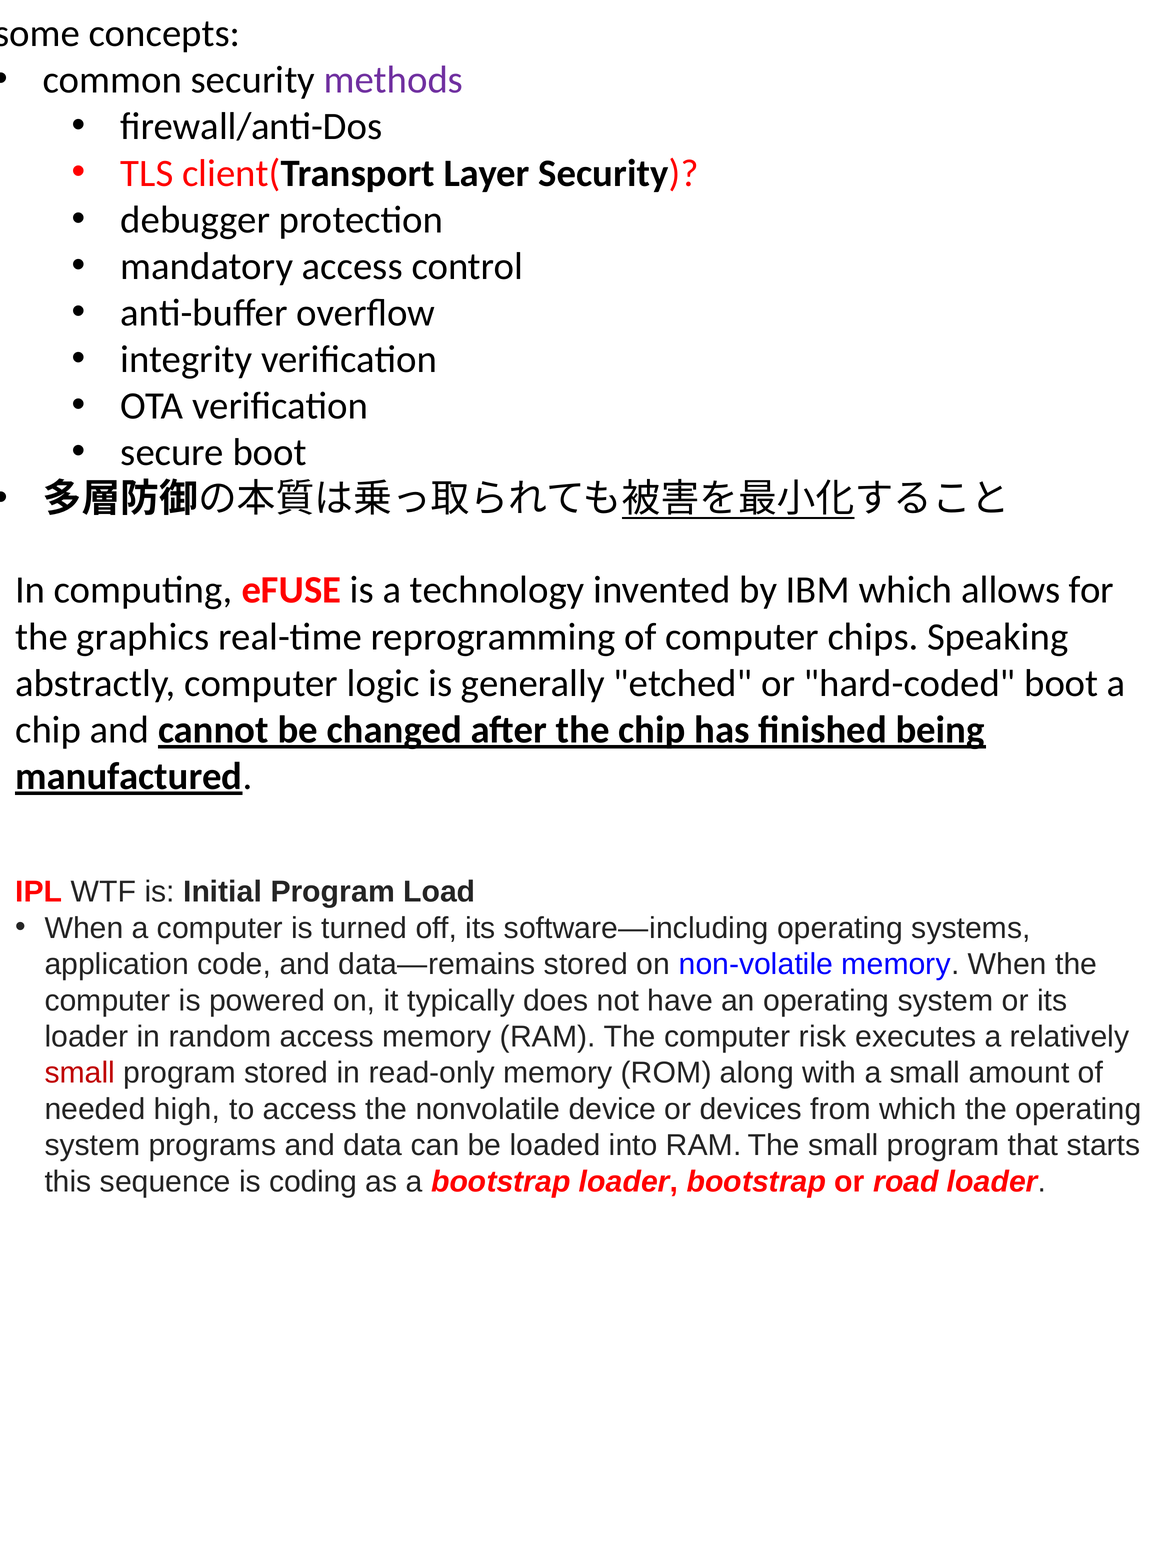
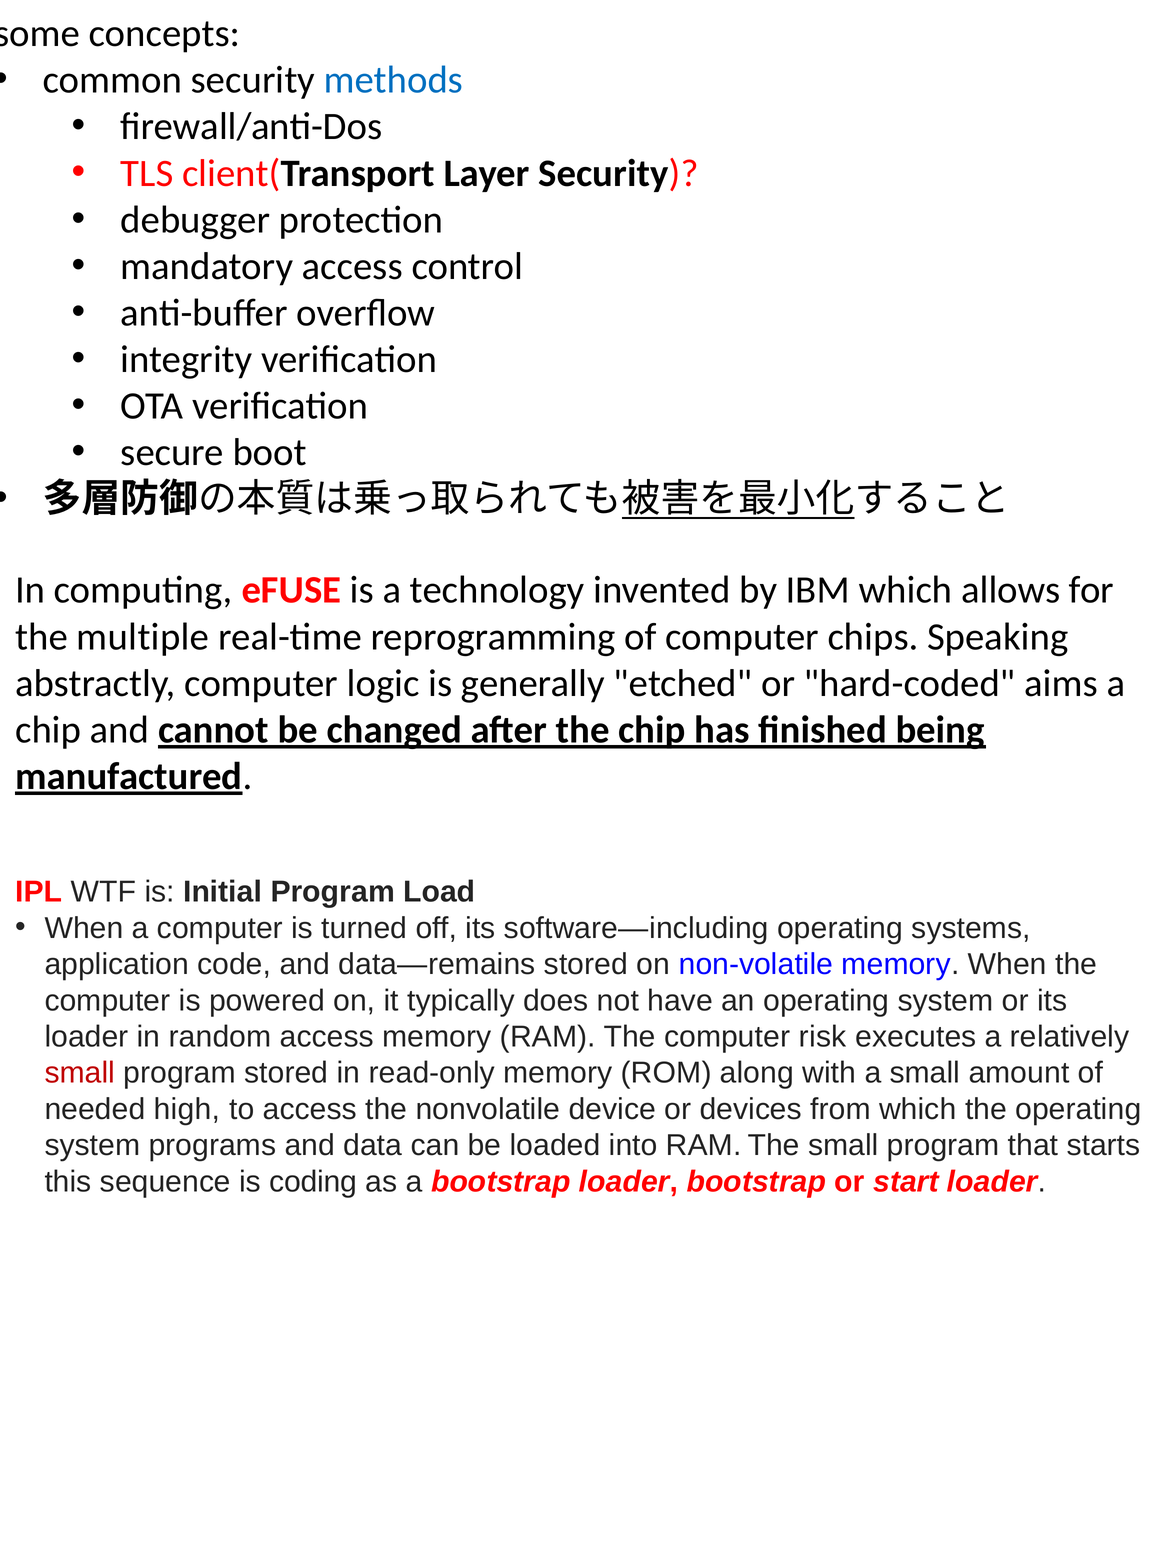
methods colour: purple -> blue (393, 80)
graphics: graphics -> multiple (143, 637)
hard-coded boot: boot -> aims (1061, 683)
road: road -> start (906, 1182)
